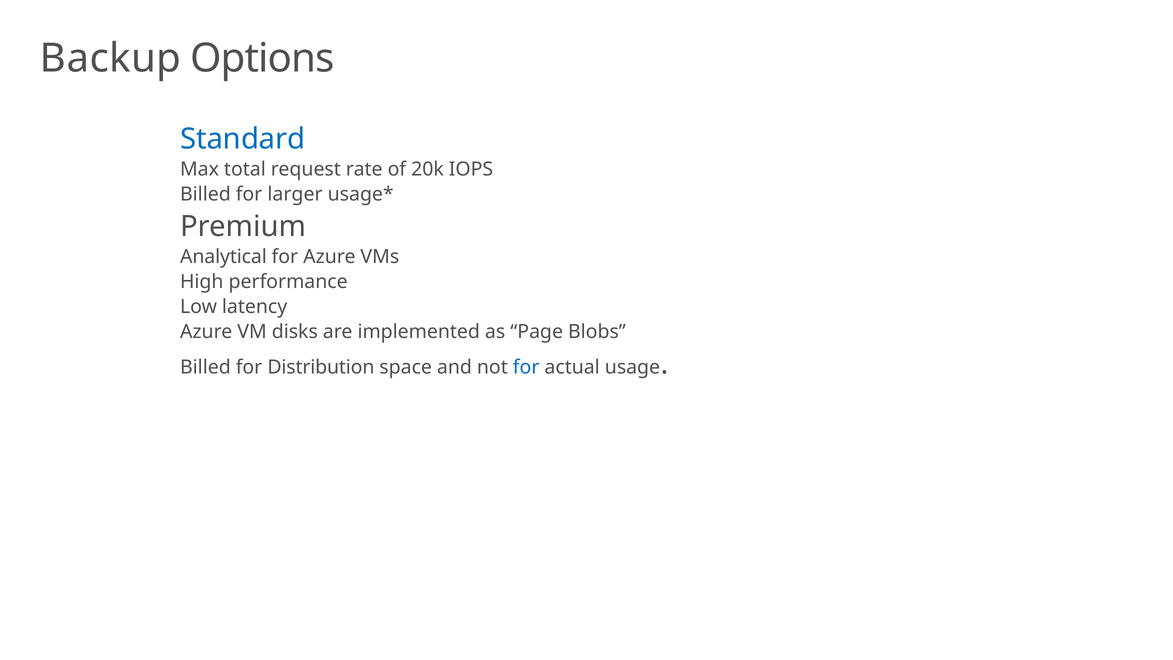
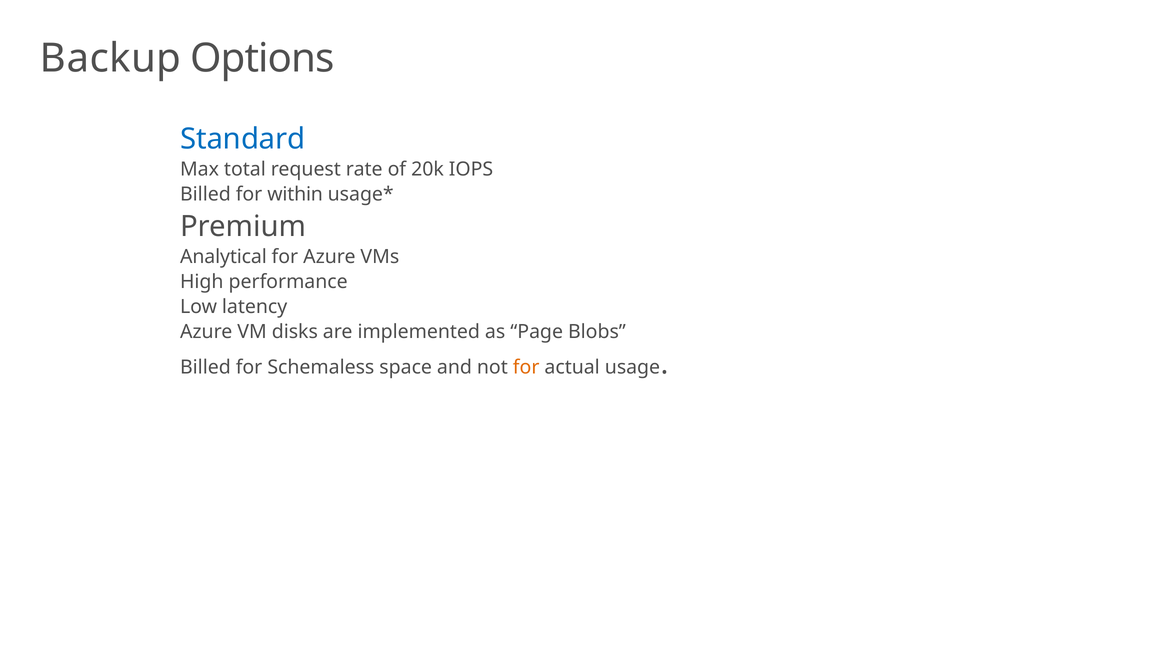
larger: larger -> within (295, 194)
Distribution: Distribution -> Schemaless (321, 367)
for colour: blue -> orange (526, 367)
